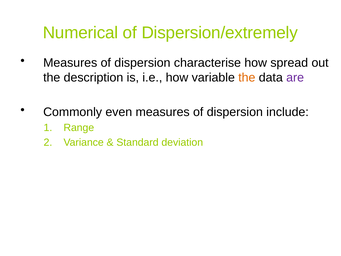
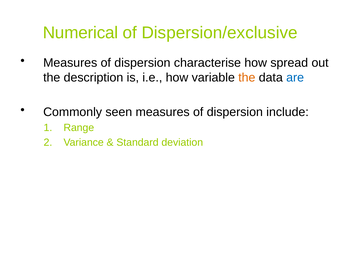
Dispersion/extremely: Dispersion/extremely -> Dispersion/exclusive (220, 33)
are colour: purple -> blue (295, 78)
even: even -> seen (119, 112)
